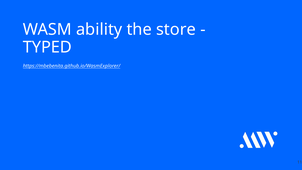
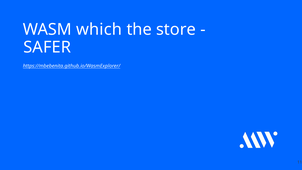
ability: ability -> which (99, 29)
TYPED: TYPED -> SAFER (47, 47)
